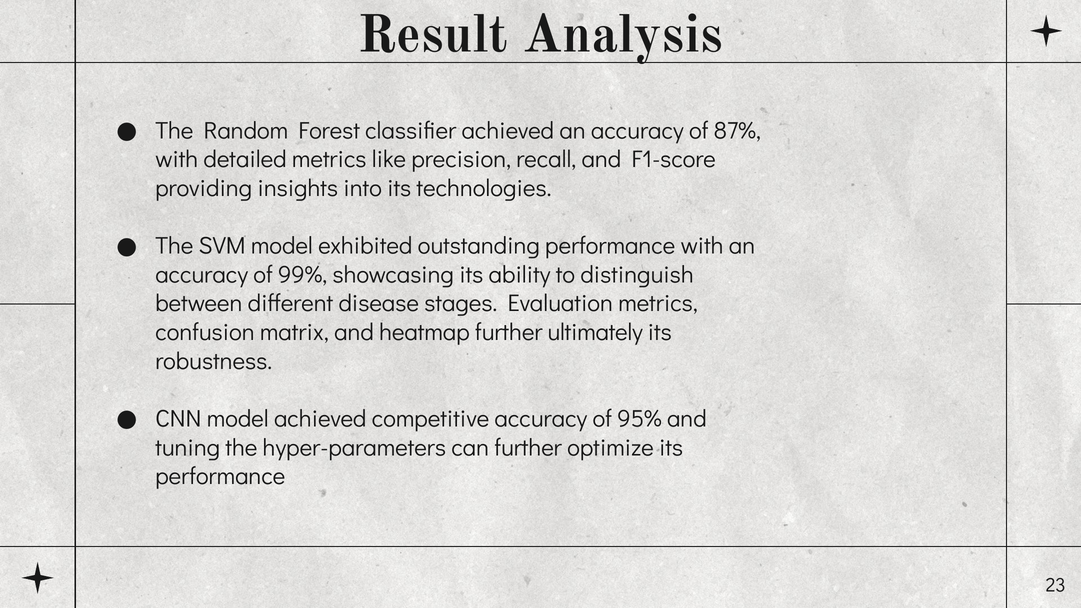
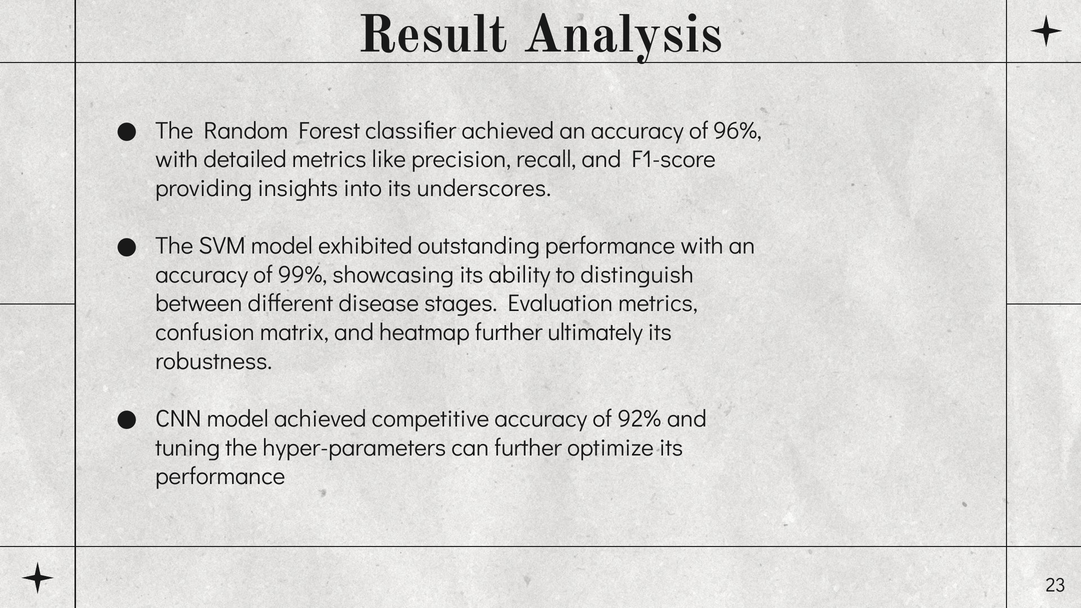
87%: 87% -> 96% (738, 131)
technologies: technologies -> underscores (484, 188)
95%: 95% -> 92% (639, 419)
